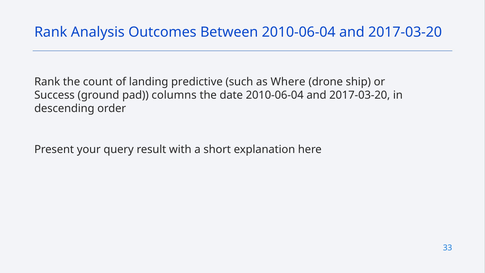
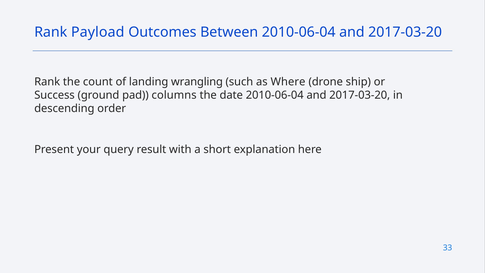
Analysis: Analysis -> Payload (98, 32)
predictive: predictive -> wrangling (197, 82)
